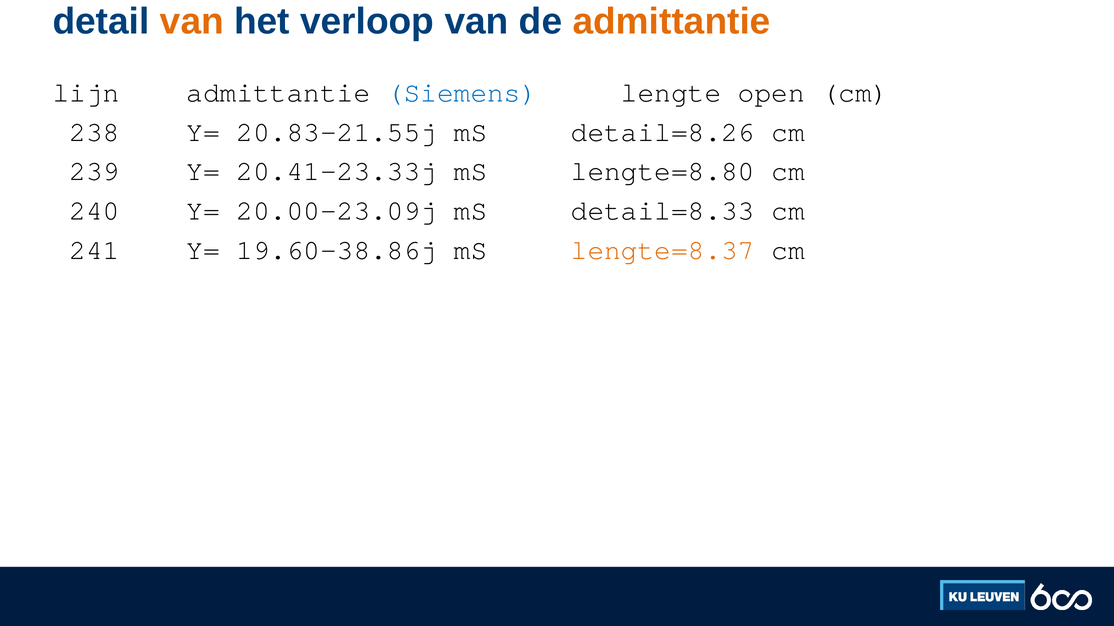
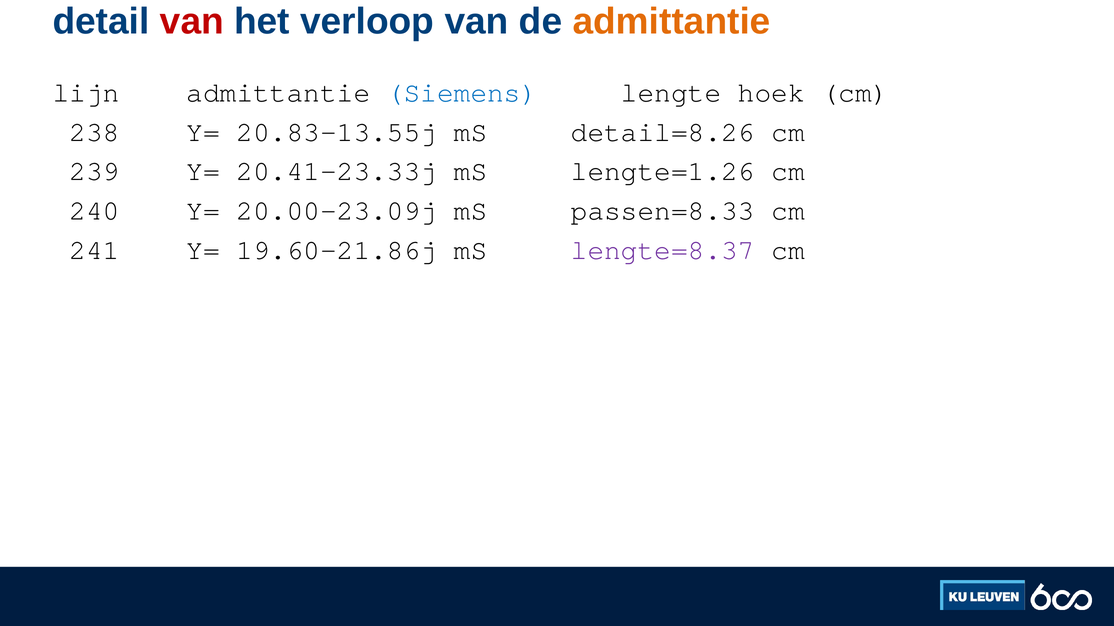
van colour: orange -> red (192, 21)
open: open -> hoek (771, 92)
20.83-21.55j: 20.83-21.55j -> 20.83-13.55j (337, 132)
lengte=8.80: lengte=8.80 -> lengte=1.26 (663, 171)
detail=8.33: detail=8.33 -> passen=8.33 (663, 211)
19.60-38.86j: 19.60-38.86j -> 19.60-21.86j (337, 250)
lengte=8.37 colour: orange -> purple (663, 250)
